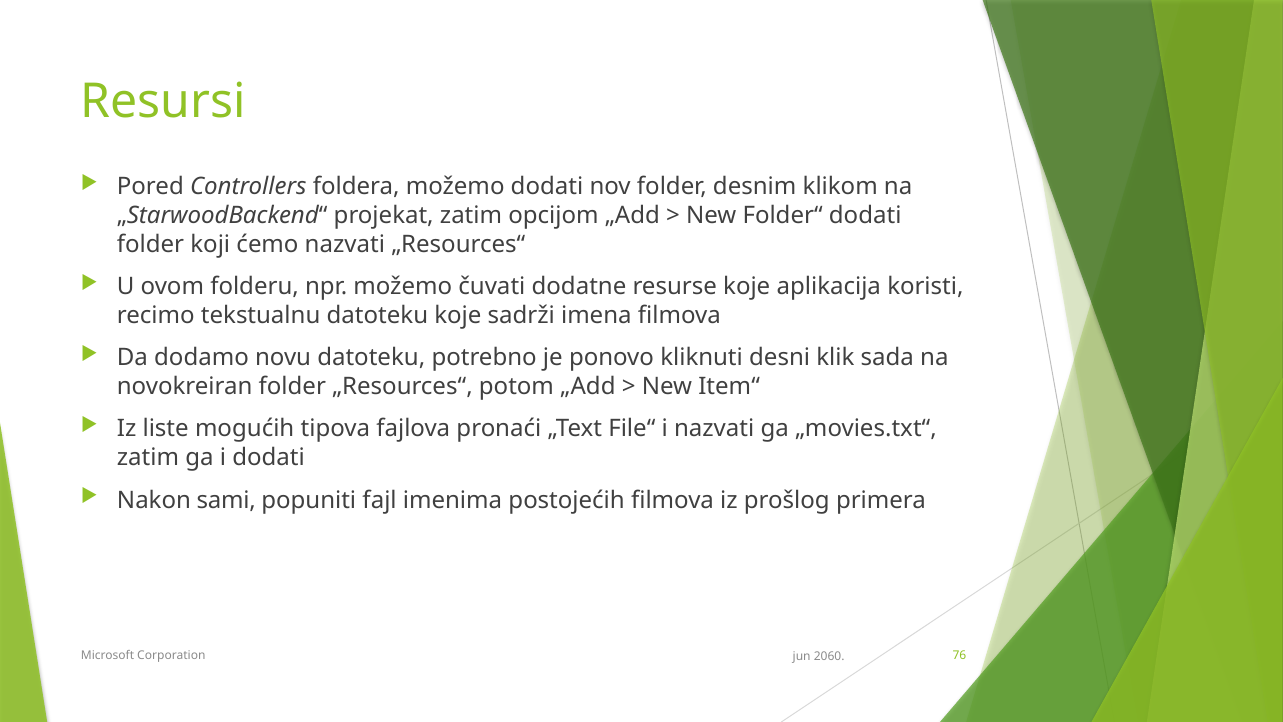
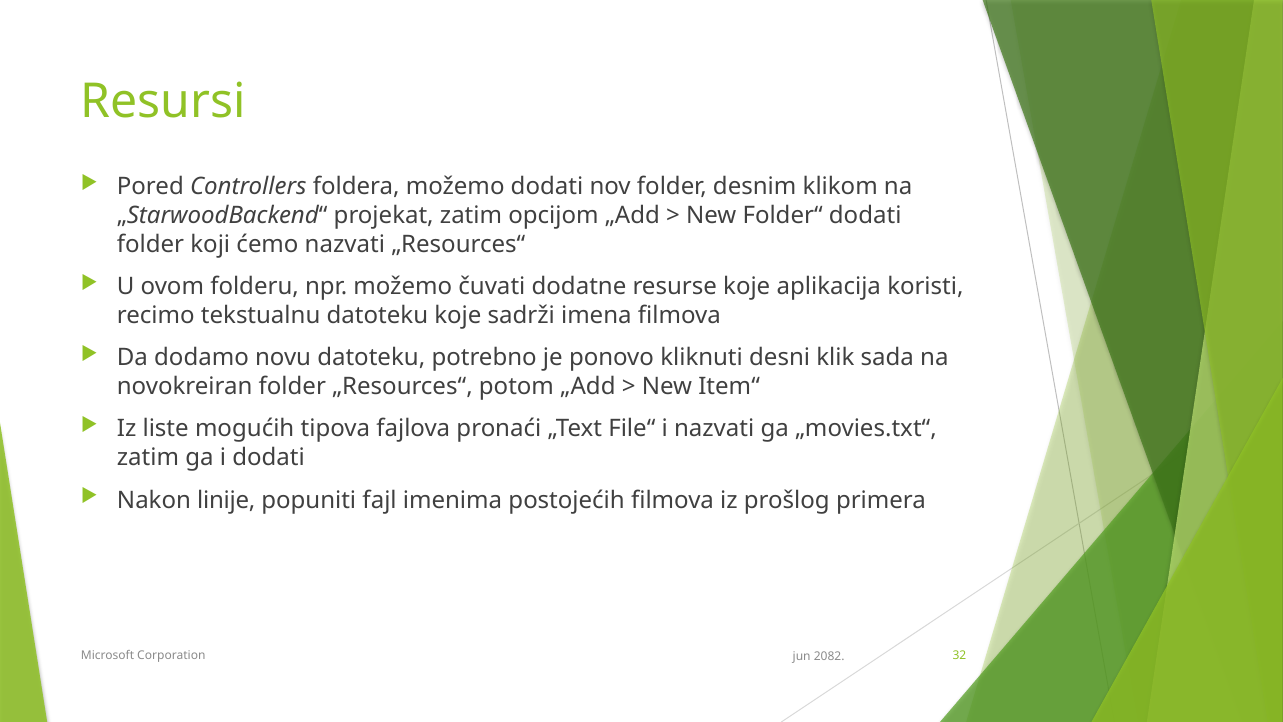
sami: sami -> linije (226, 500)
76: 76 -> 32 (960, 655)
2060: 2060 -> 2082 (829, 656)
